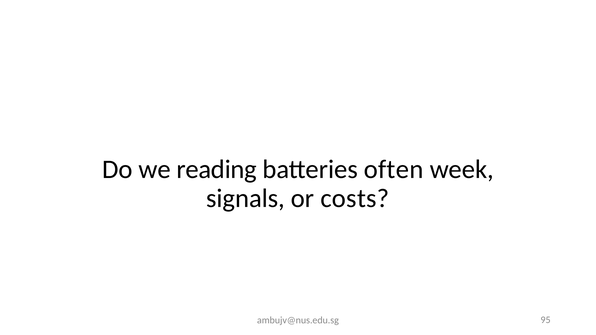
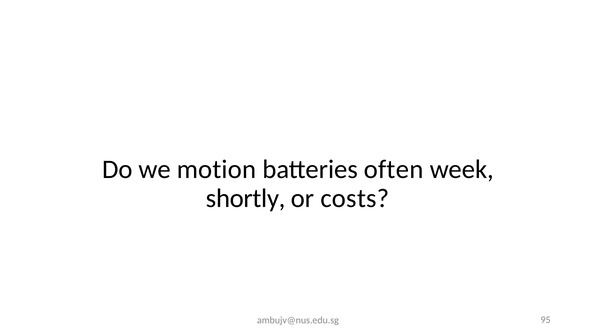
reading: reading -> motion (216, 170)
signals: signals -> shortly (246, 198)
